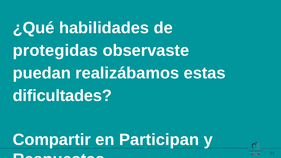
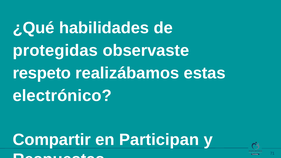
puedan: puedan -> respeto (42, 73)
dificultades: dificultades -> electrónico (62, 96)
